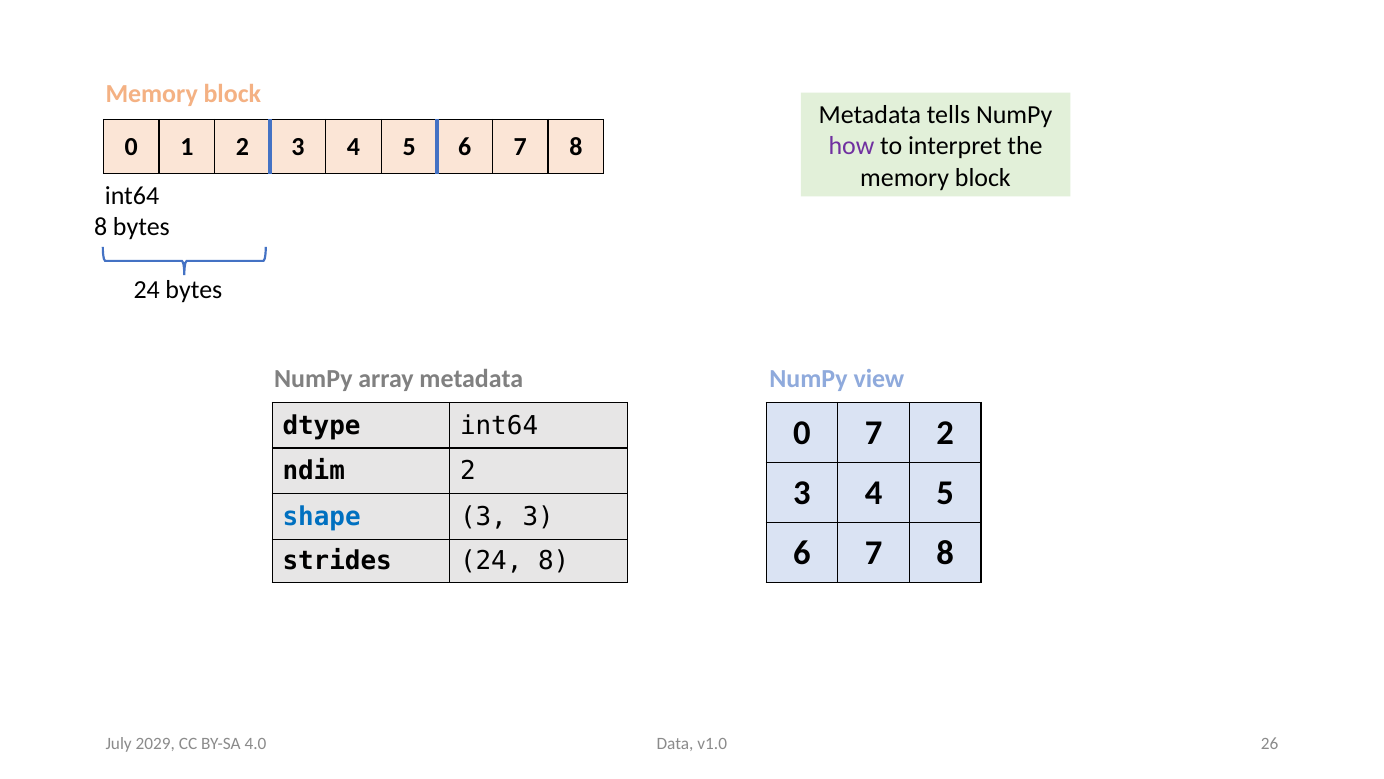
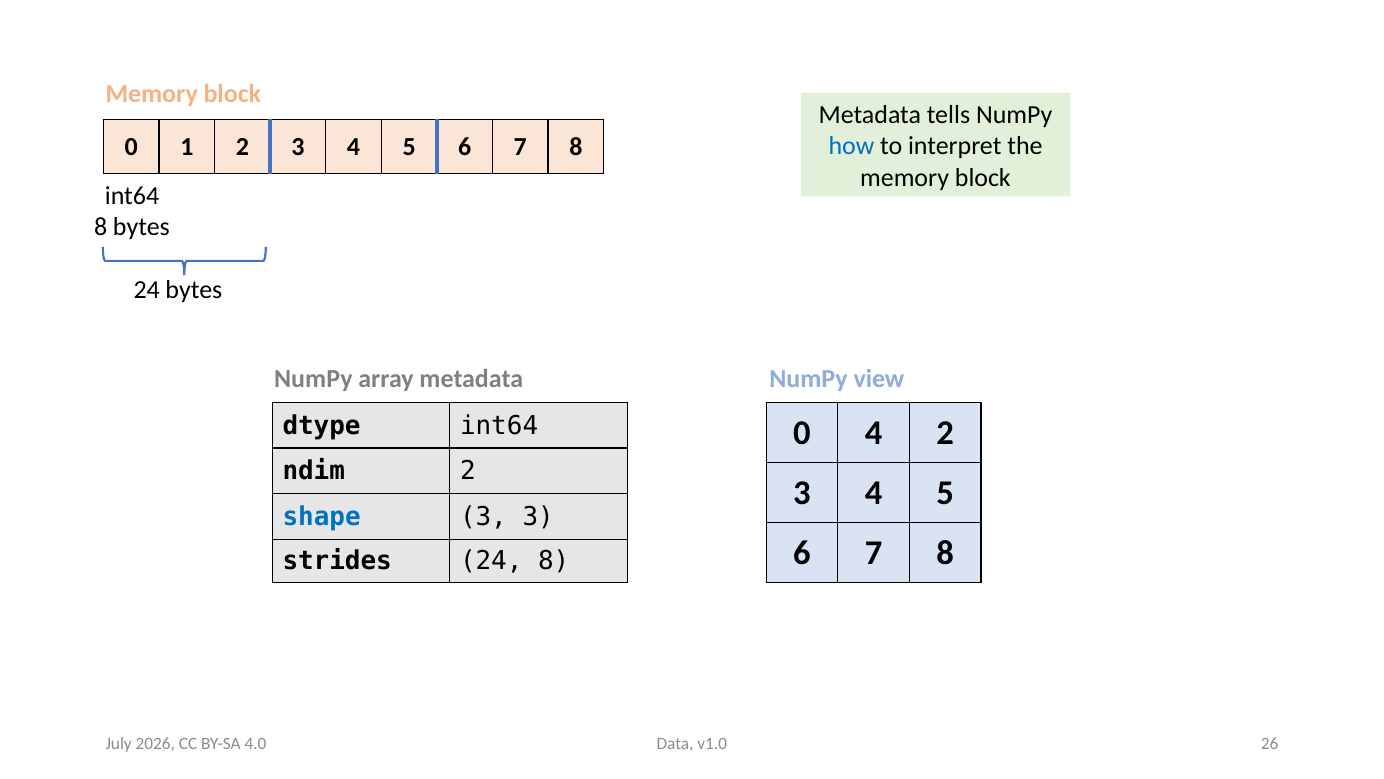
how colour: purple -> blue (851, 146)
0 7: 7 -> 4 (874, 433)
2029: 2029 -> 2026 (155, 743)
